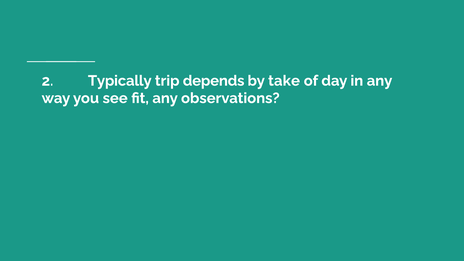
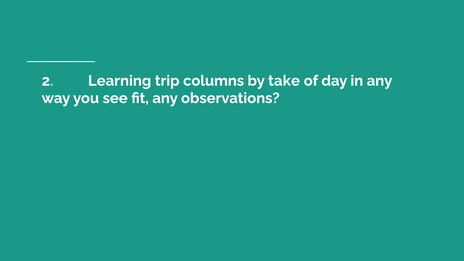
Typically: Typically -> Learning (120, 81)
depends: depends -> columns (214, 81)
